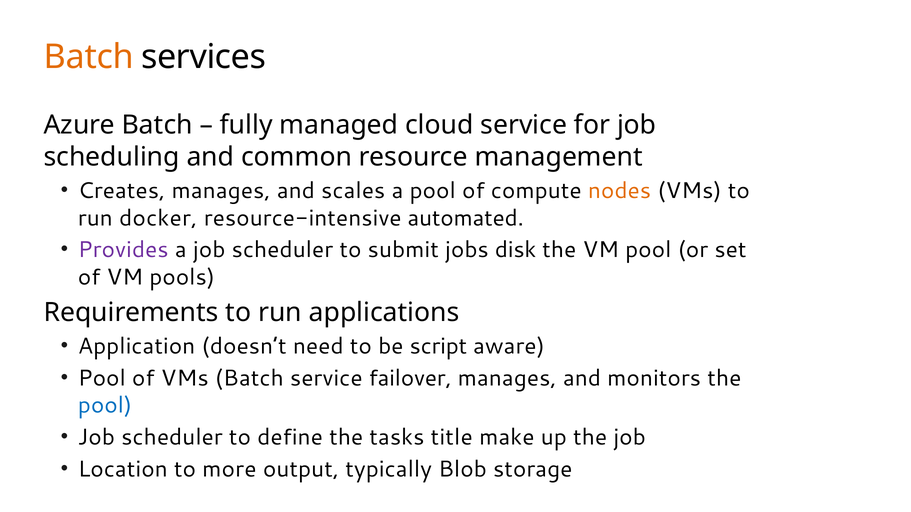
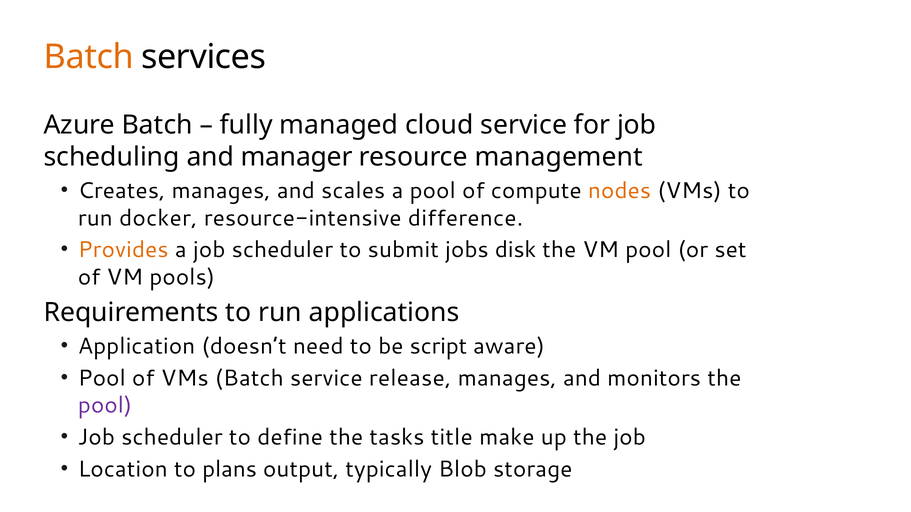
common: common -> manager (297, 157)
automated: automated -> difference (465, 218)
Provides colour: purple -> orange (123, 250)
failover: failover -> release (410, 378)
pool colour: blue -> purple (105, 406)
more: more -> plans (230, 469)
